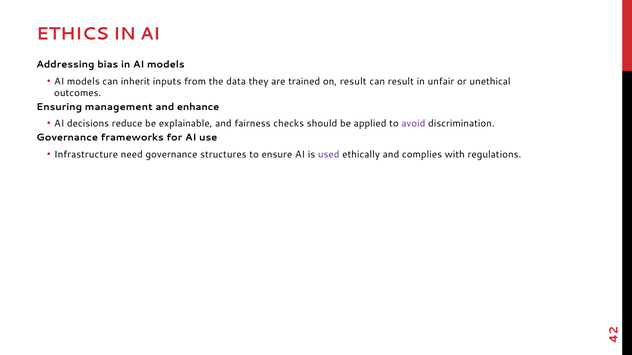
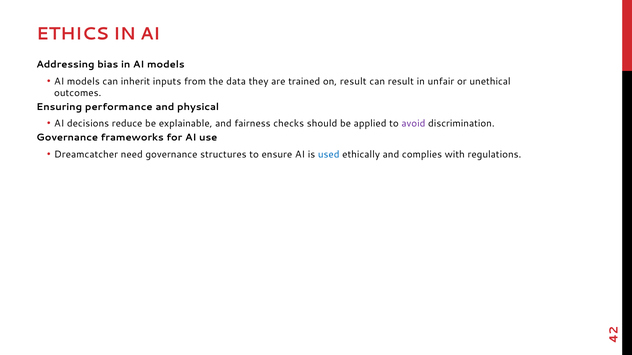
management: management -> performance (119, 107)
enhance: enhance -> physical (198, 107)
Infrastructure: Infrastructure -> Dreamcatcher (86, 155)
used colour: purple -> blue (329, 155)
